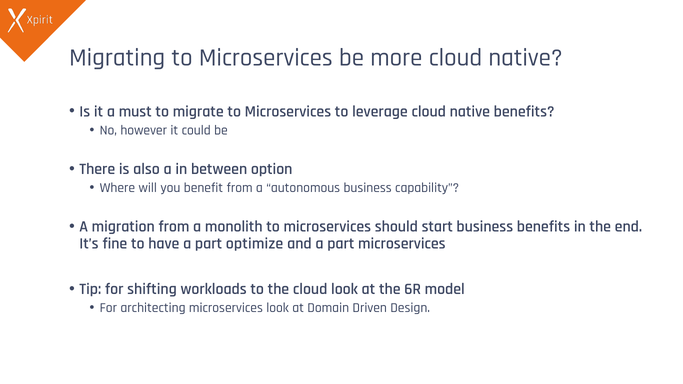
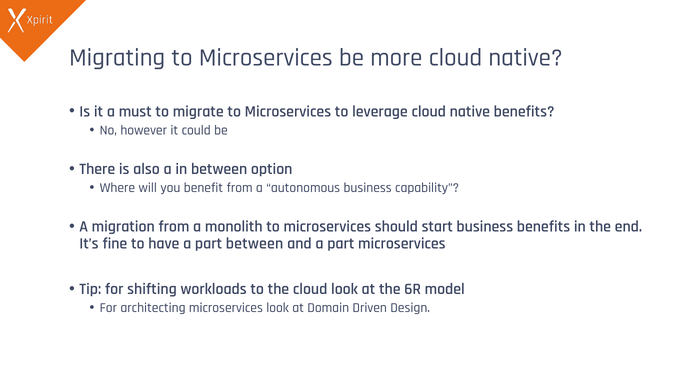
part optimize: optimize -> between (255, 244)
